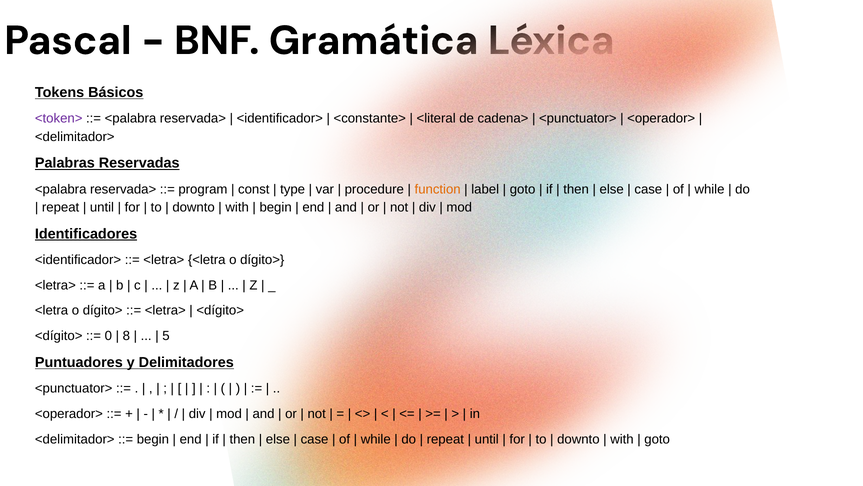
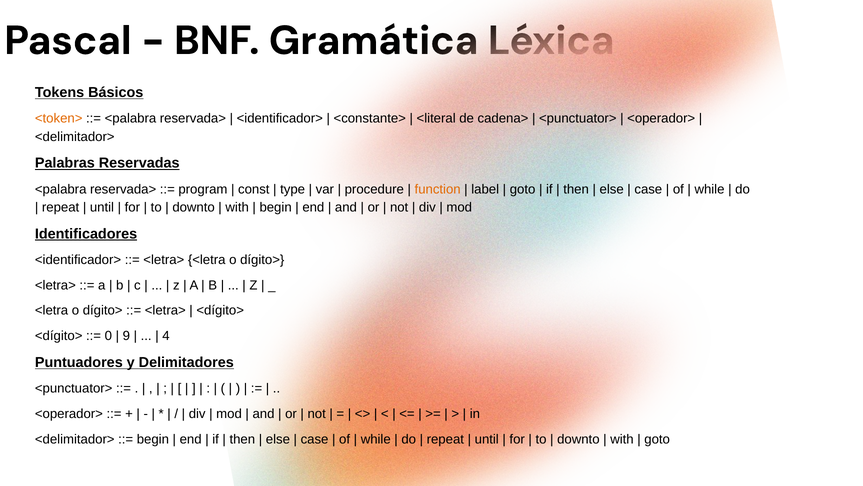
<token> colour: purple -> orange (59, 118)
8: 8 -> 9 (126, 336)
5: 5 -> 4 (166, 336)
